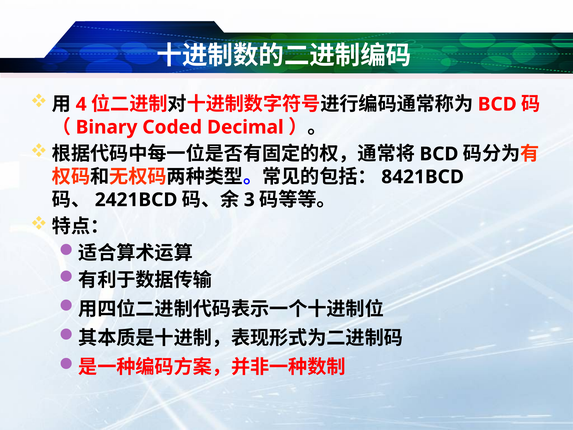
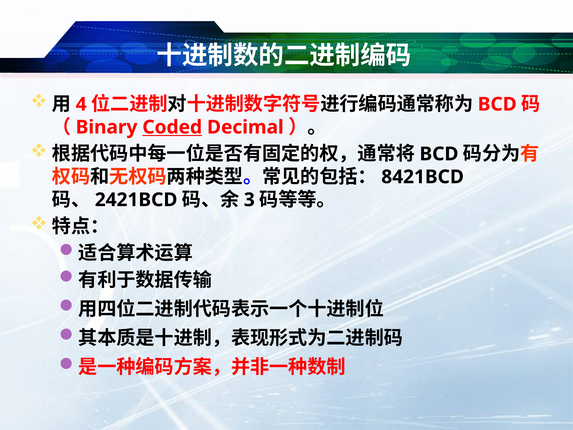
Coded underline: none -> present (172, 127)
